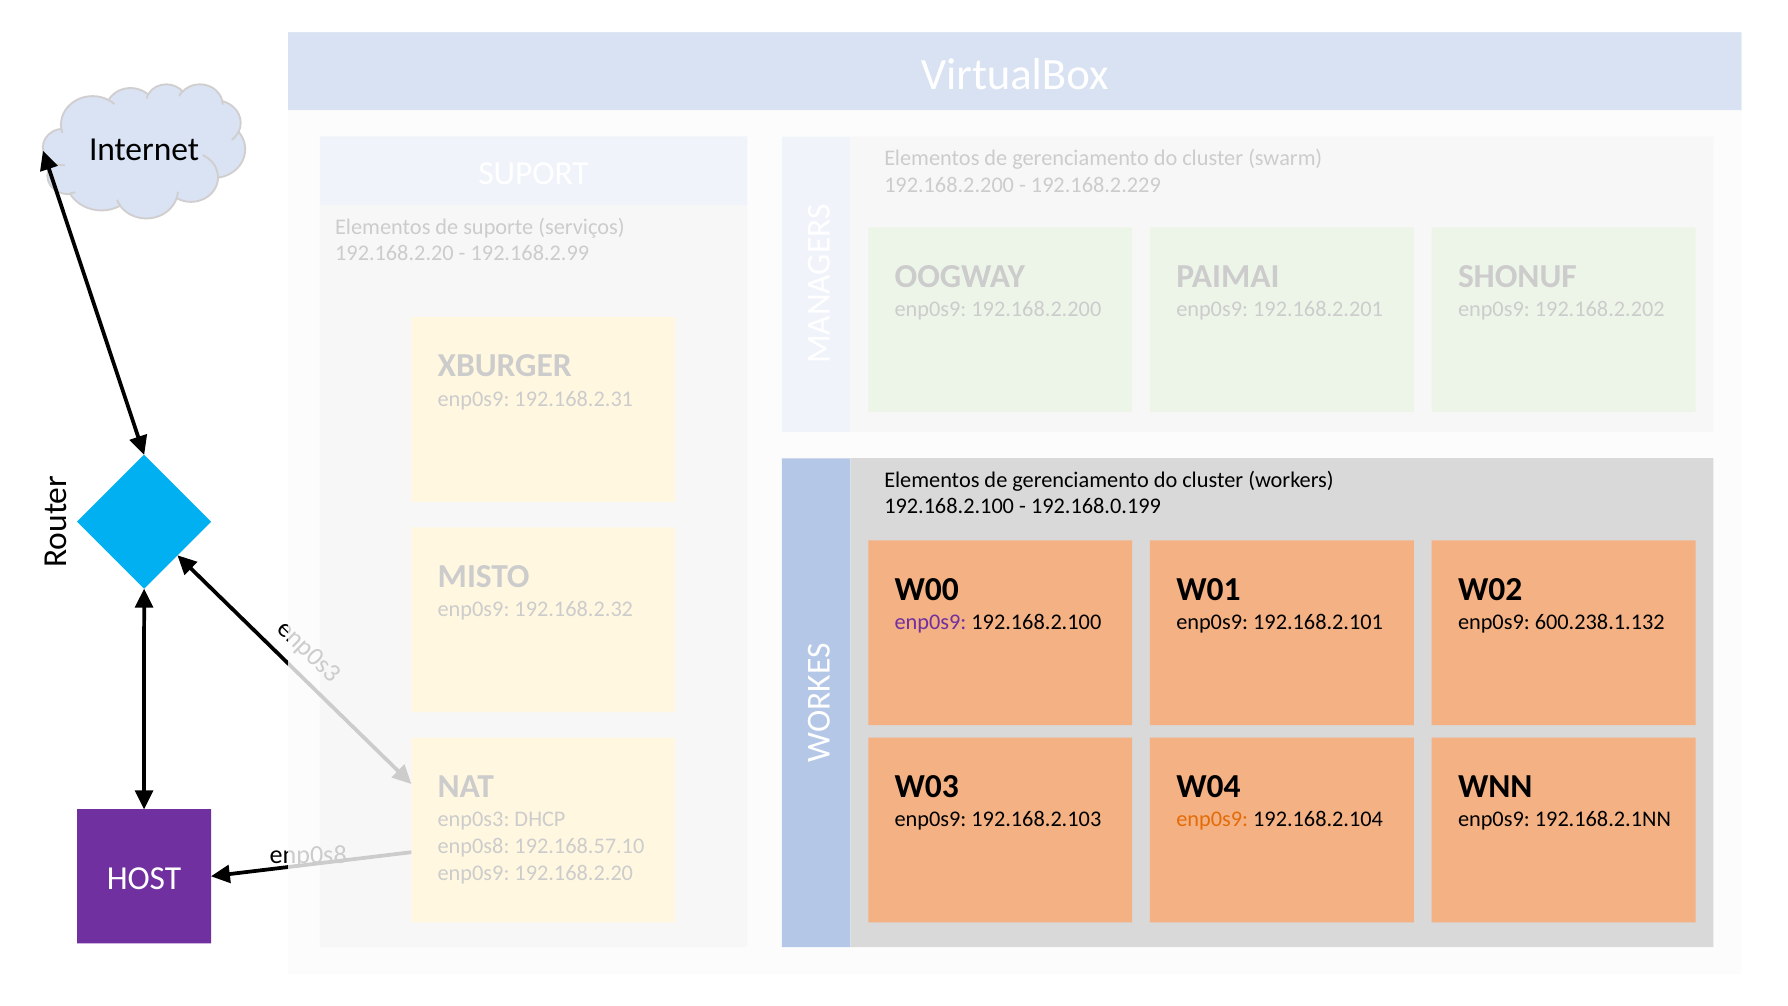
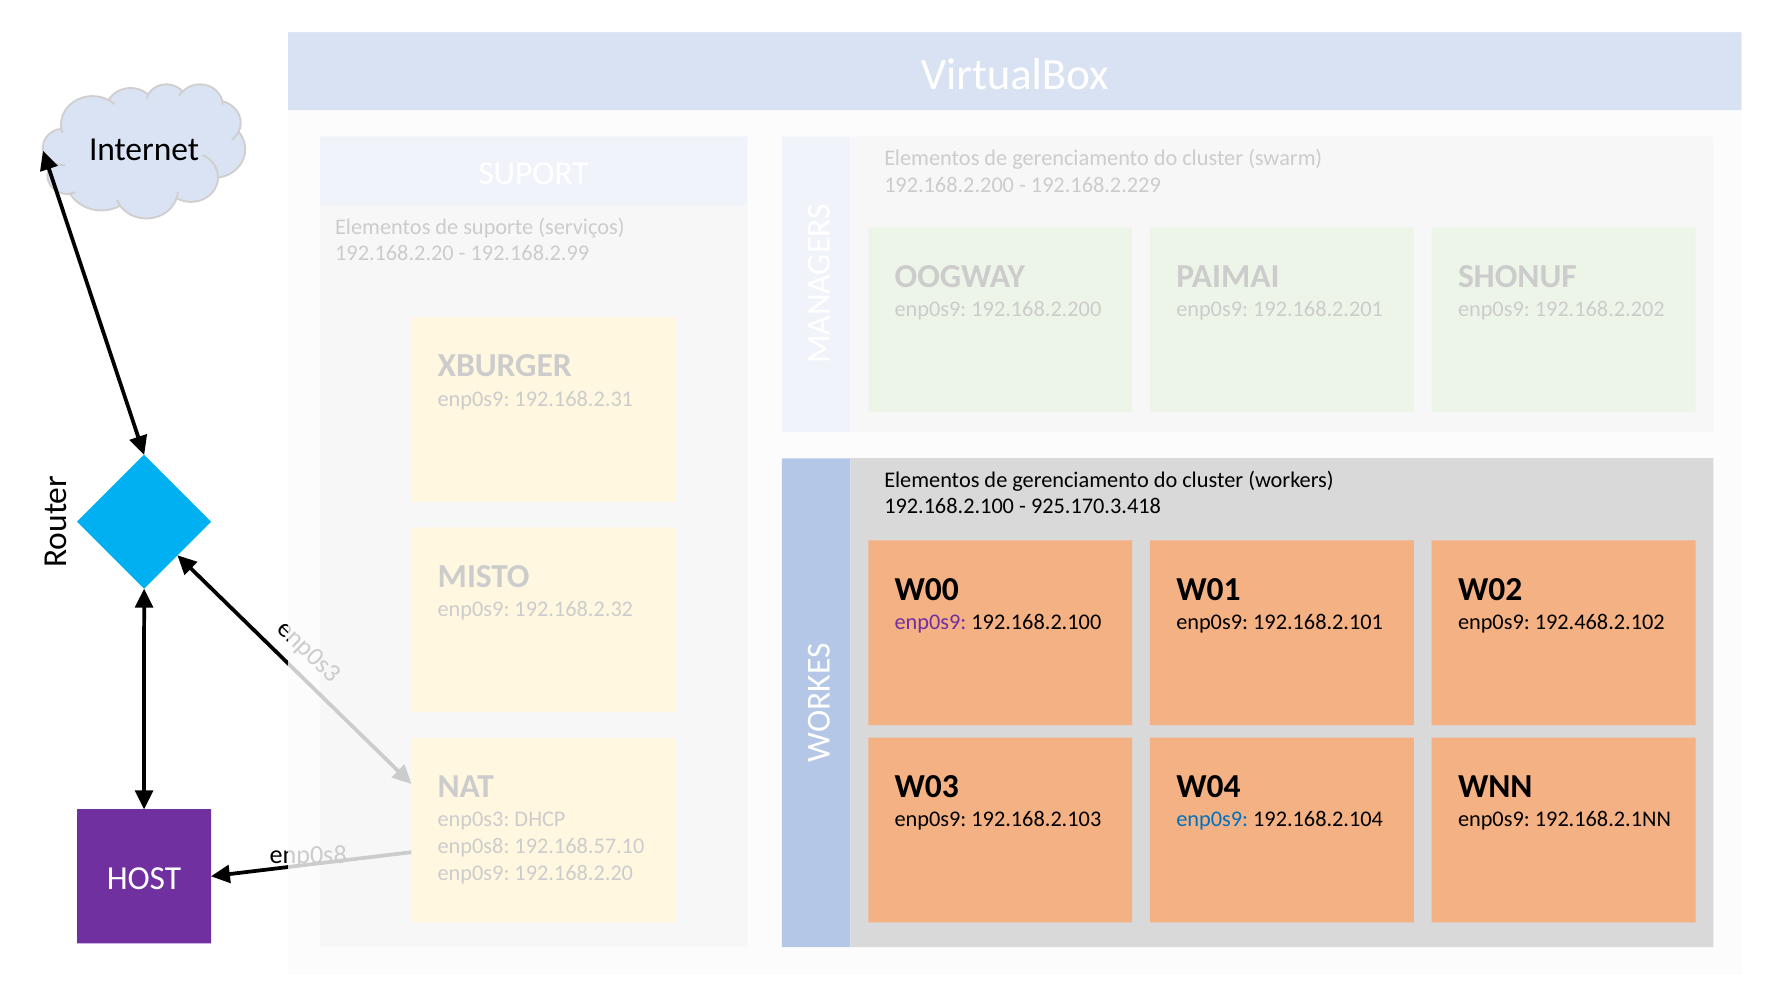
192.168.0.199: 192.168.0.199 -> 925.170.3.418 (1096, 506)
600.238.1.132: 600.238.1.132 -> 192.468.2.102 (1600, 622)
enp0s9 colour: orange -> blue (1212, 819)
